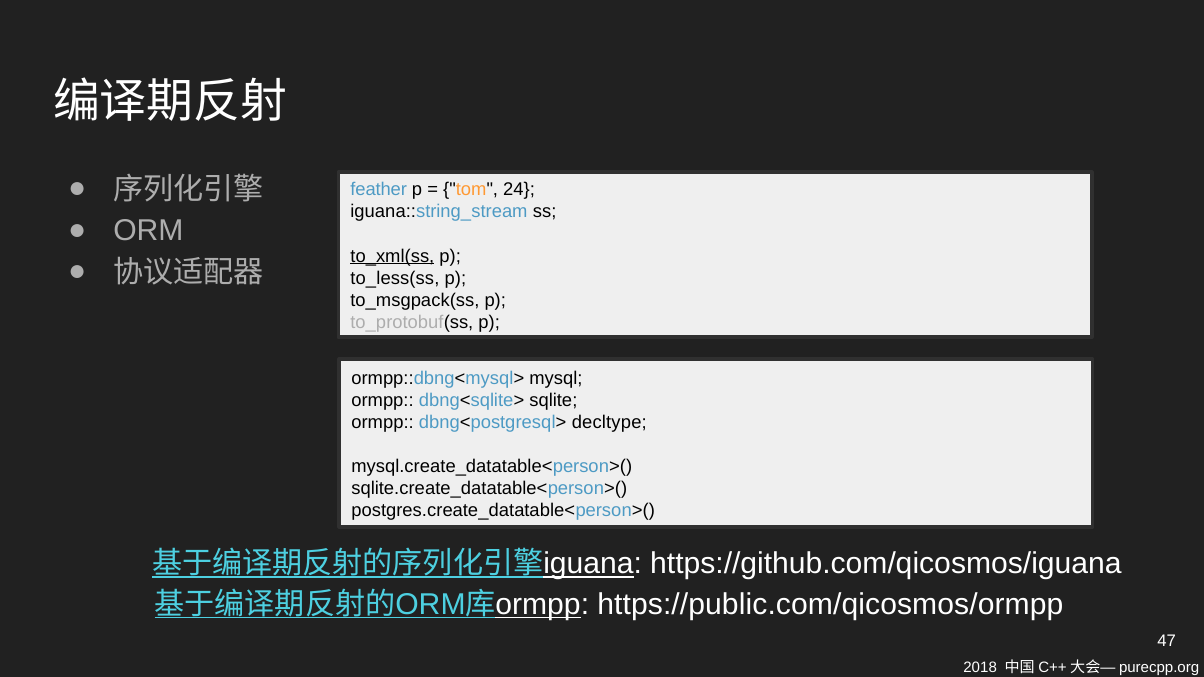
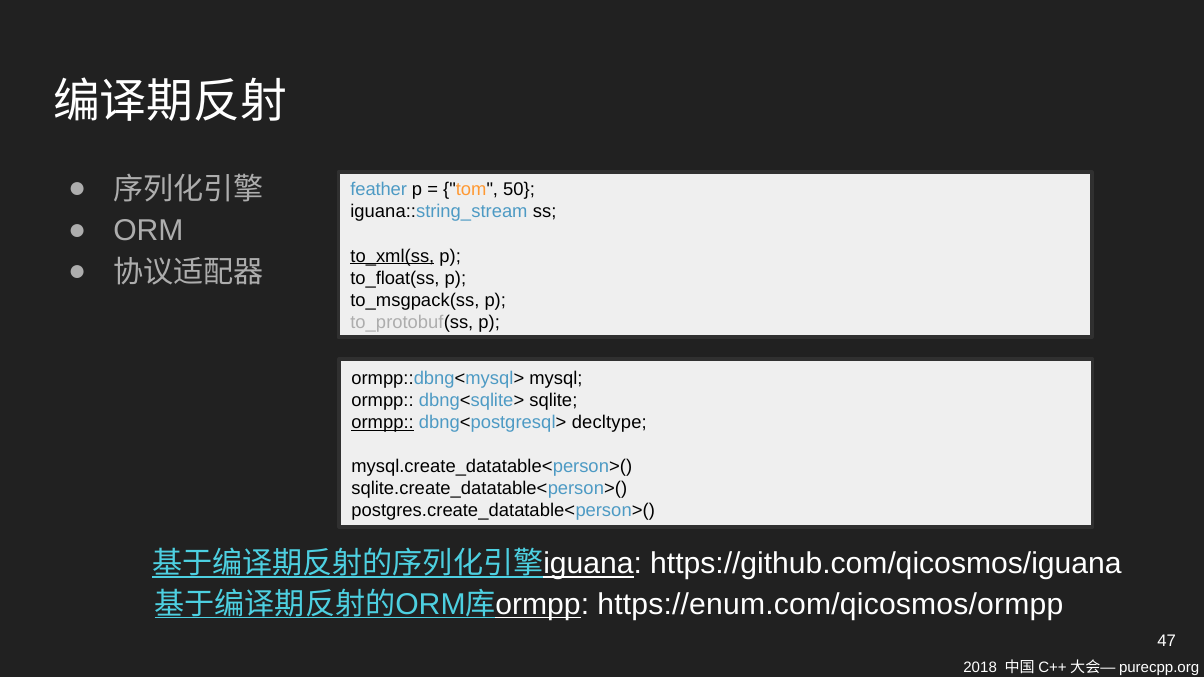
24: 24 -> 50 (519, 190)
to_less(ss: to_less(ss -> to_float(ss (395, 278)
ormpp underline: none -> present (383, 422)
https://public.com/qicosmos/ormpp: https://public.com/qicosmos/ormpp -> https://enum.com/qicosmos/ormpp (830, 604)
